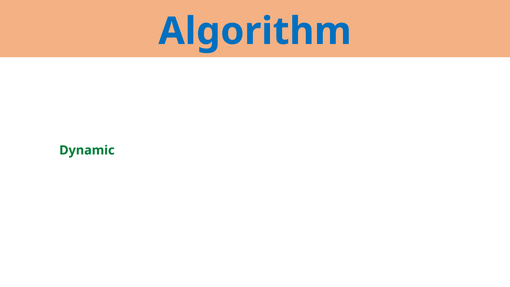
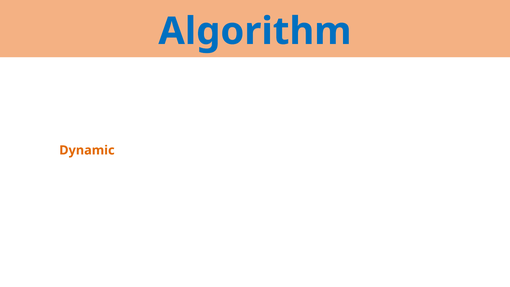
Dynamic colour: green -> orange (87, 150)
